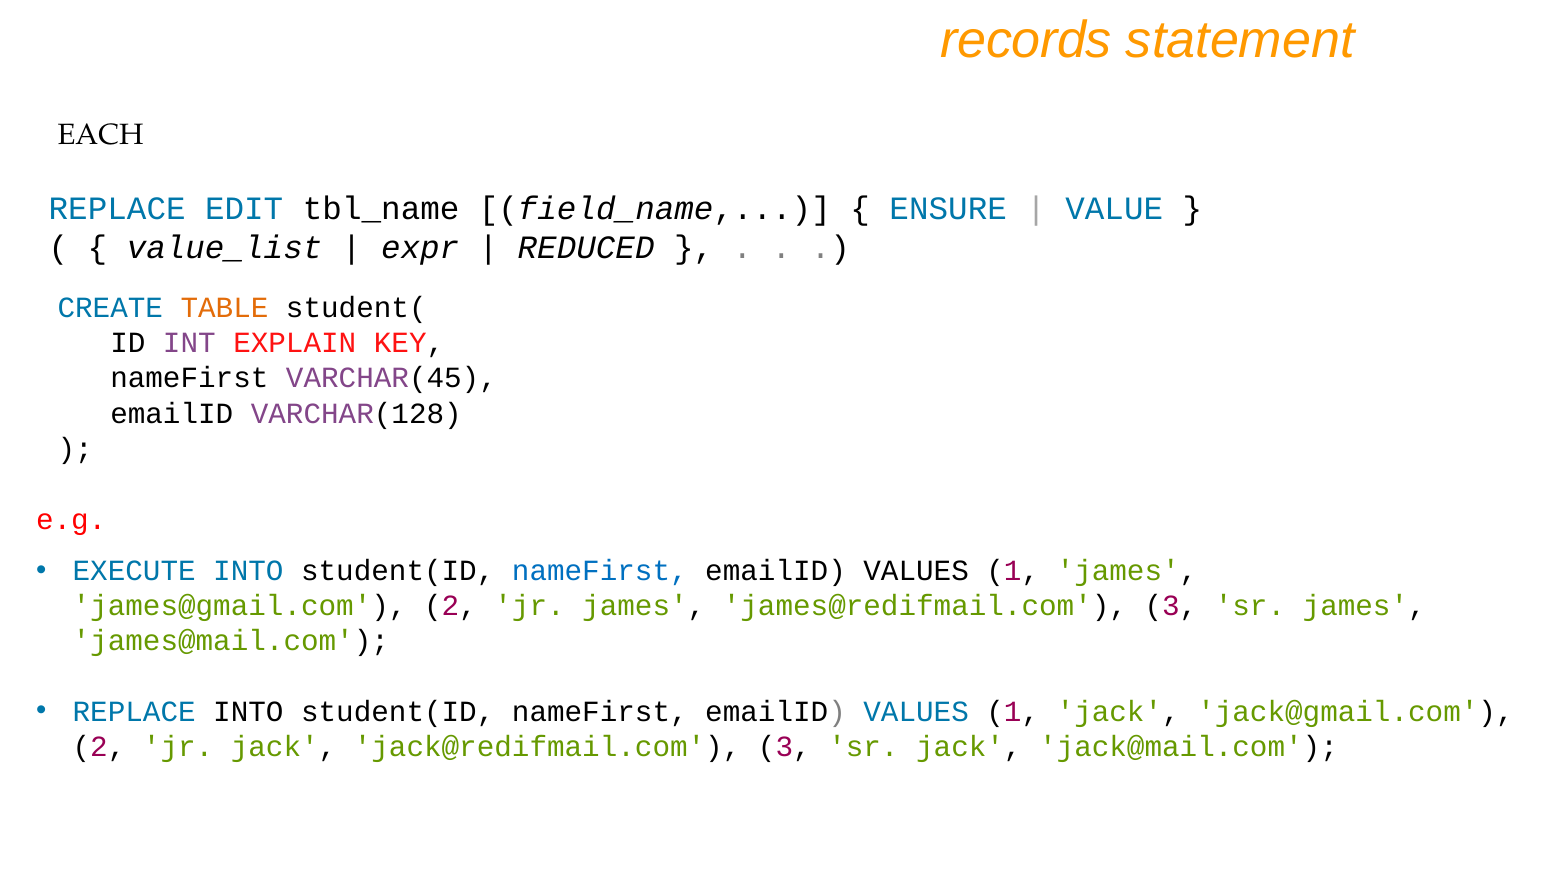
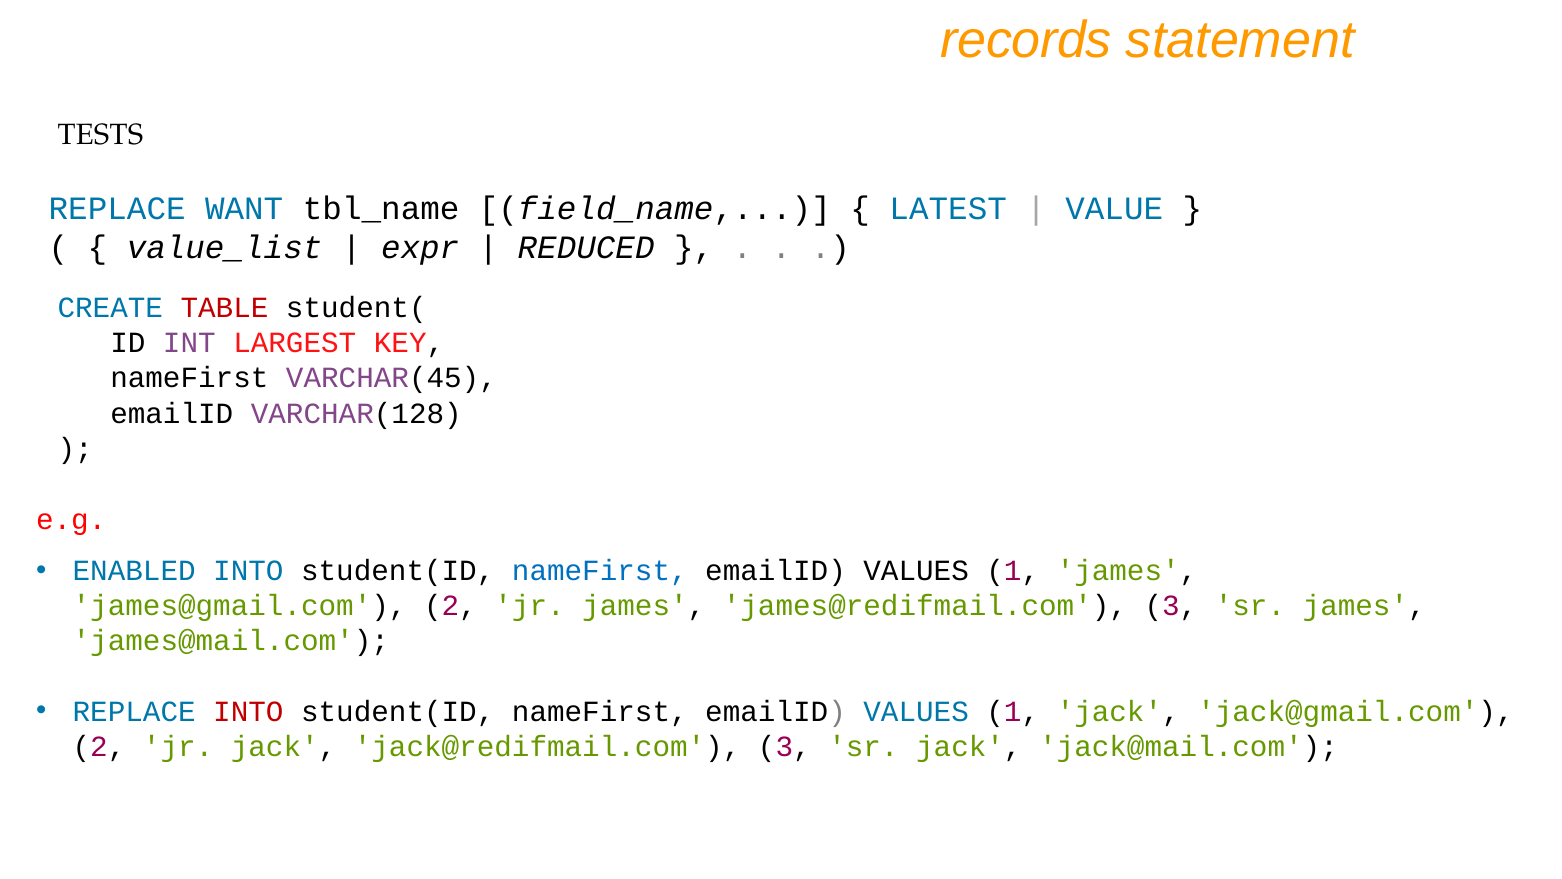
EACH: EACH -> TESTS (100, 135)
EDIT: EDIT -> WANT (244, 209)
ENSURE: ENSURE -> LATEST (948, 209)
TABLE colour: orange -> red (224, 308)
EXPLAIN: EXPLAIN -> LARGEST (295, 343)
EXECUTE: EXECUTE -> ENABLED (134, 571)
INTO colour: black -> red (248, 711)
